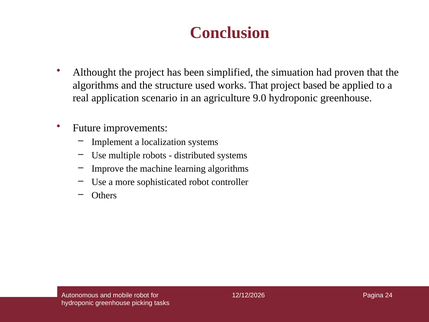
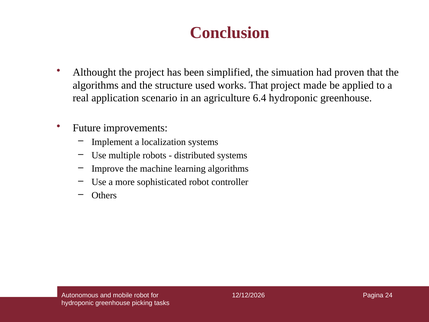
based: based -> made (315, 85)
9.0: 9.0 -> 6.4 (260, 98)
